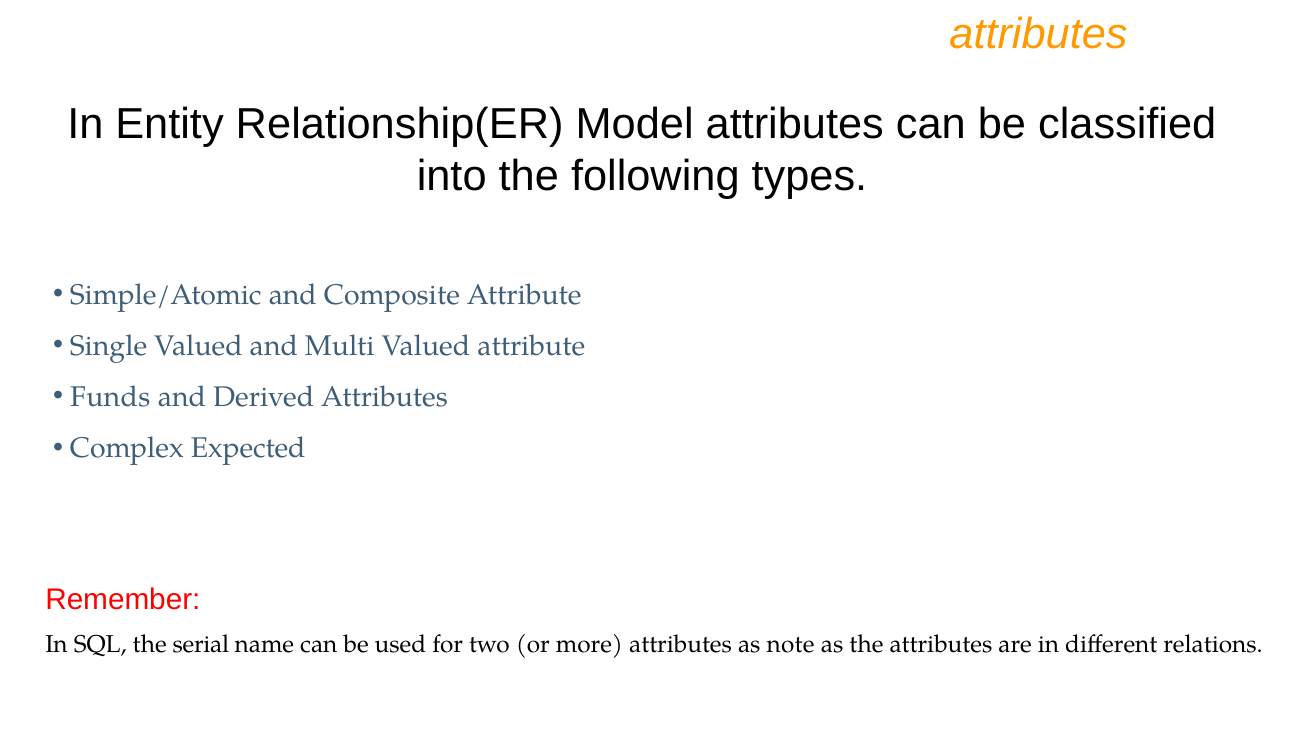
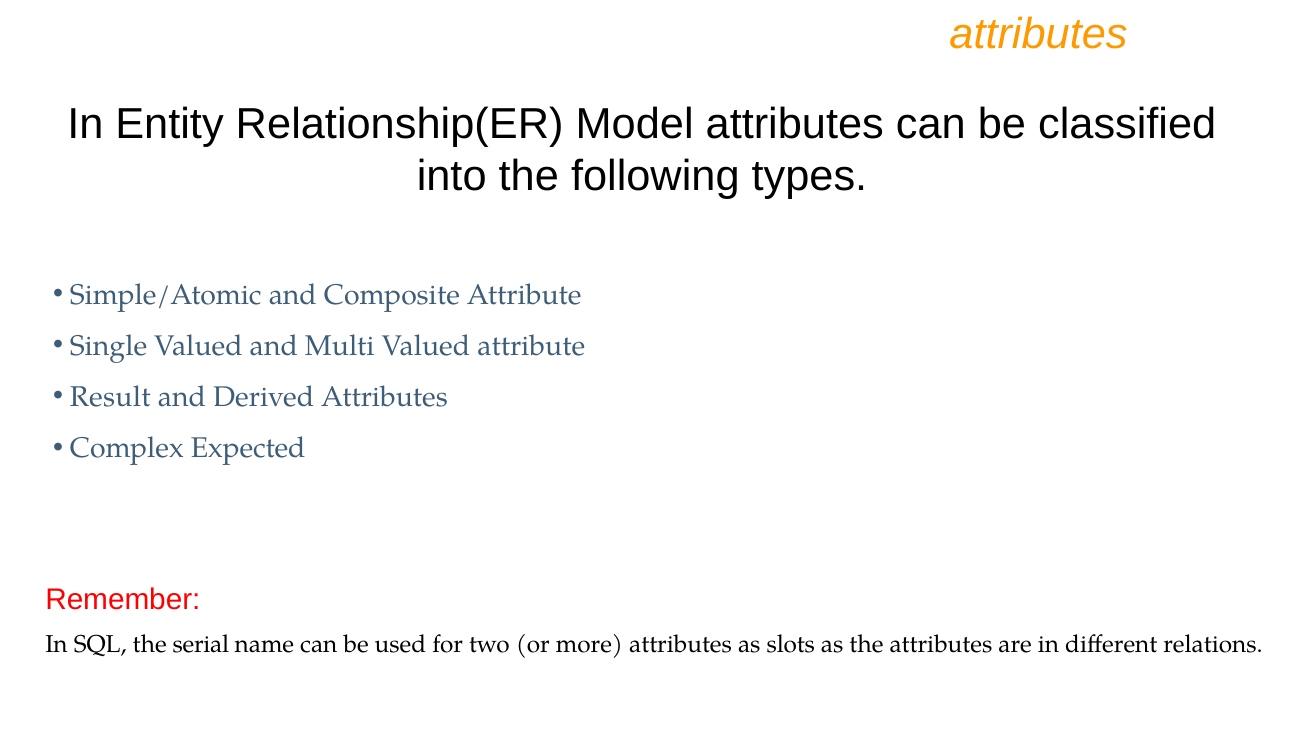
Funds: Funds -> Result (110, 397)
note: note -> slots (791, 645)
